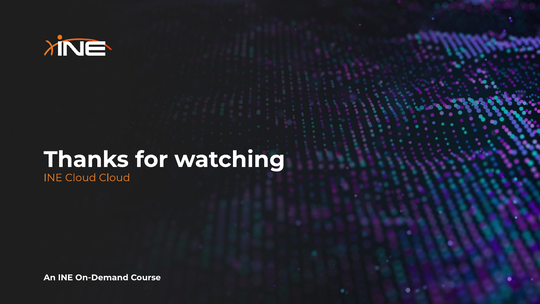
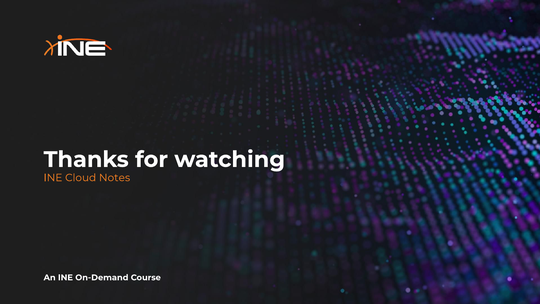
Cloud Cloud: Cloud -> Notes (115, 178)
